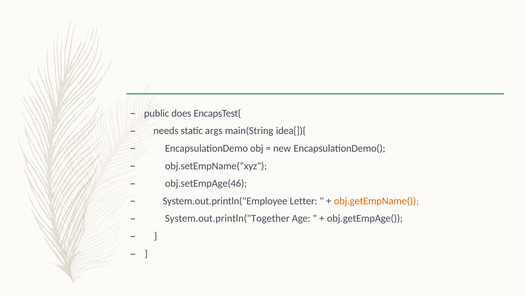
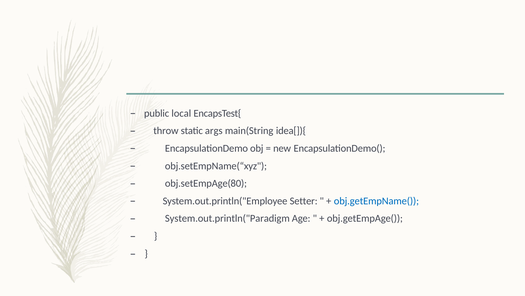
does: does -> local (181, 113)
needs: needs -> throw (166, 131)
obj.setEmpAge(46: obj.setEmpAge(46 -> obj.setEmpAge(80 (206, 183)
Letter: Letter -> Setter (304, 201)
obj.getEmpName( colour: orange -> blue (376, 201)
System.out.println("Together: System.out.println("Together -> System.out.println("Paradigm (227, 218)
